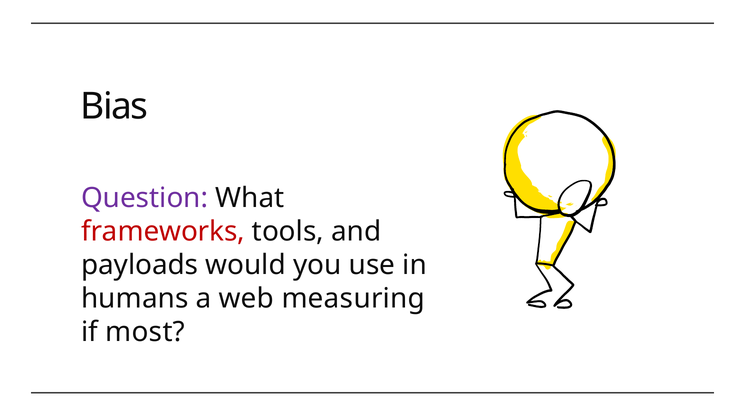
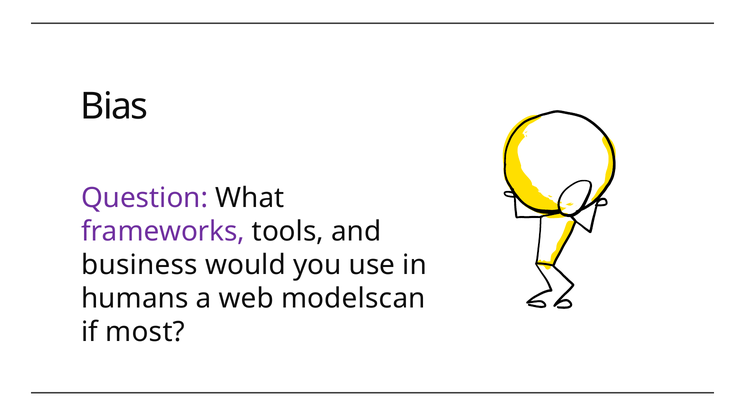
frameworks colour: red -> purple (163, 231)
payloads: payloads -> business (139, 265)
measuring: measuring -> modelscan (353, 299)
